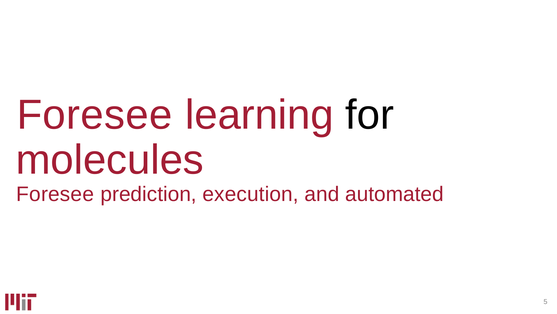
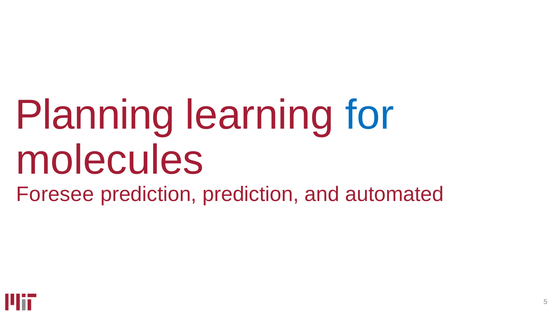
Foresee: Foresee -> Planning (95, 115)
for colour: black -> blue (370, 115)
prediction execution: execution -> prediction (251, 194)
